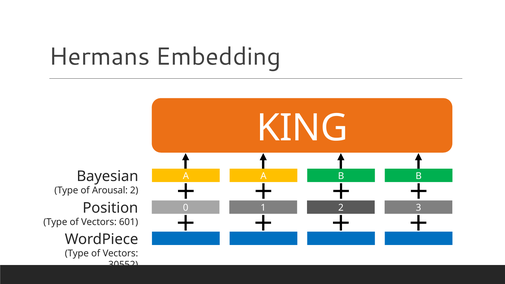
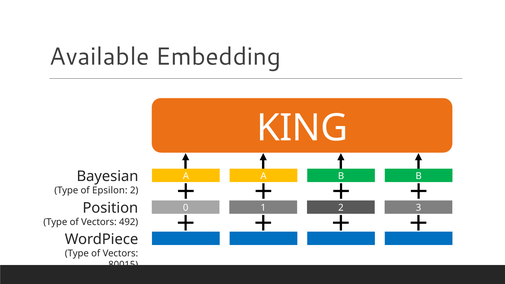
Hermans: Hermans -> Available (99, 57)
Arousal: Arousal -> Epsilon (110, 190)
601: 601 -> 492 (129, 222)
30552: 30552 -> 80015 (123, 265)
